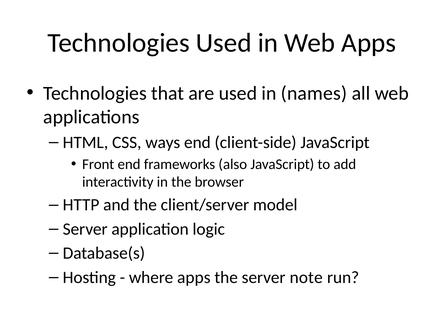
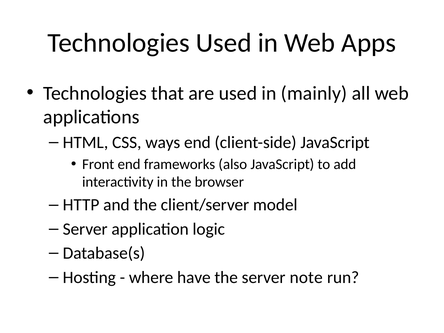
names: names -> mainly (314, 93)
where apps: apps -> have (194, 277)
